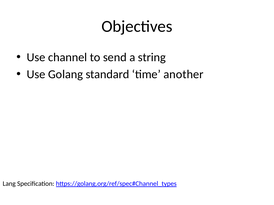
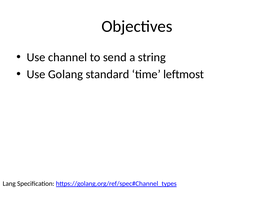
another: another -> leftmost (184, 75)
